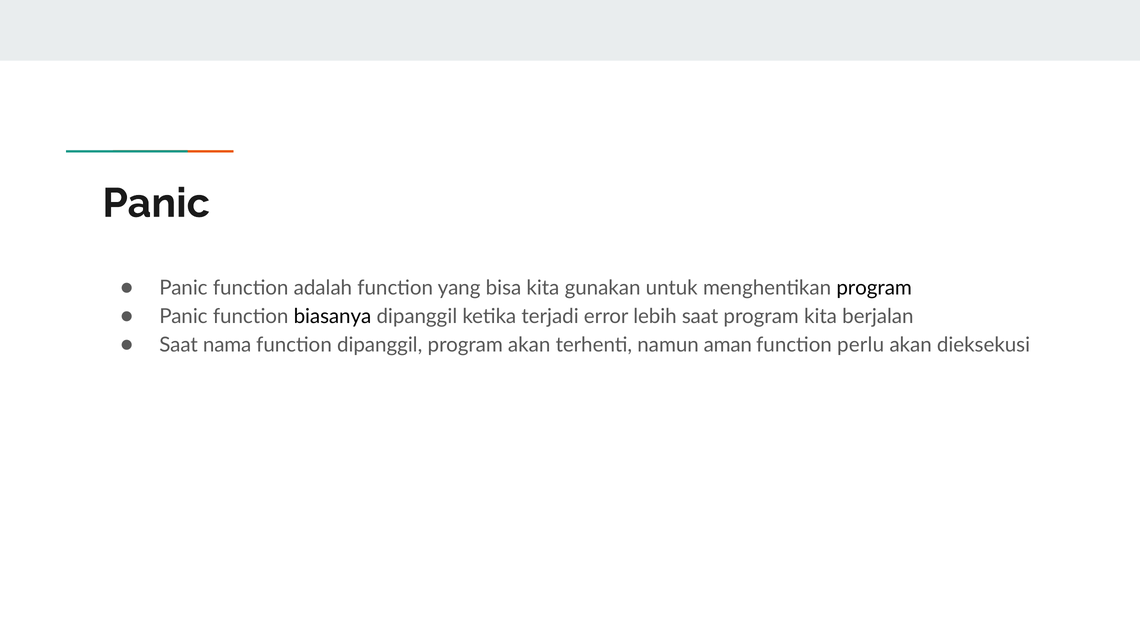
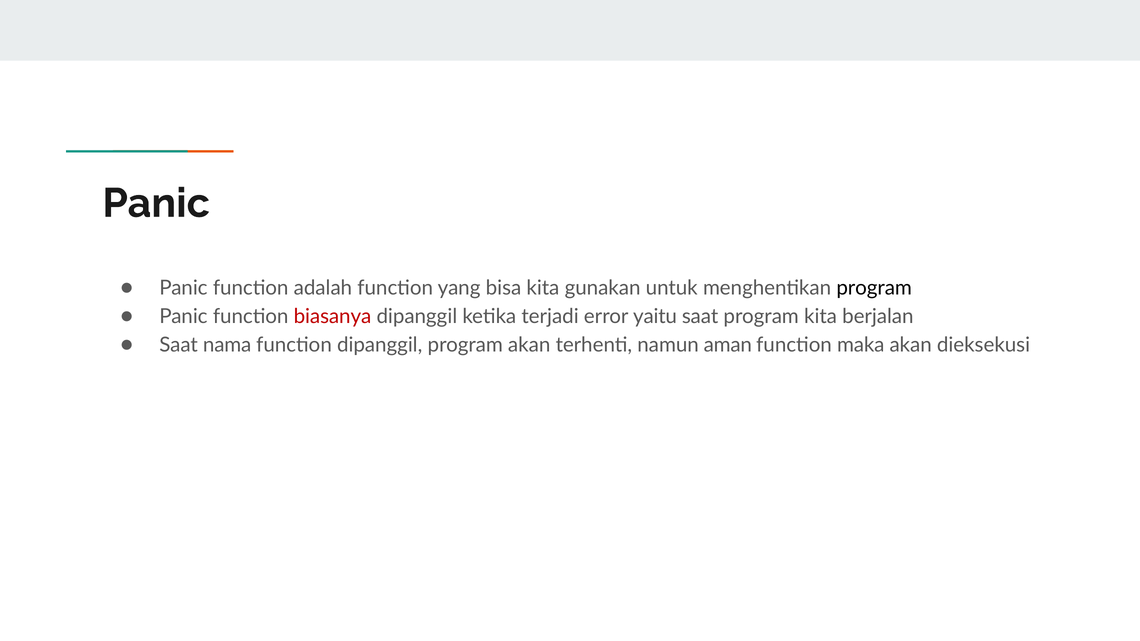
biasanya colour: black -> red (332, 316)
lebih: lebih -> yaitu (655, 316)
perlu: perlu -> maka (861, 345)
